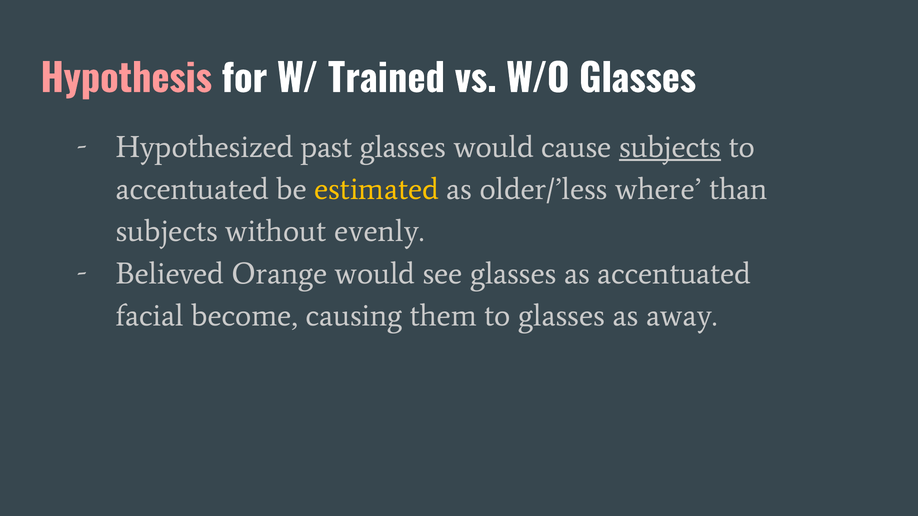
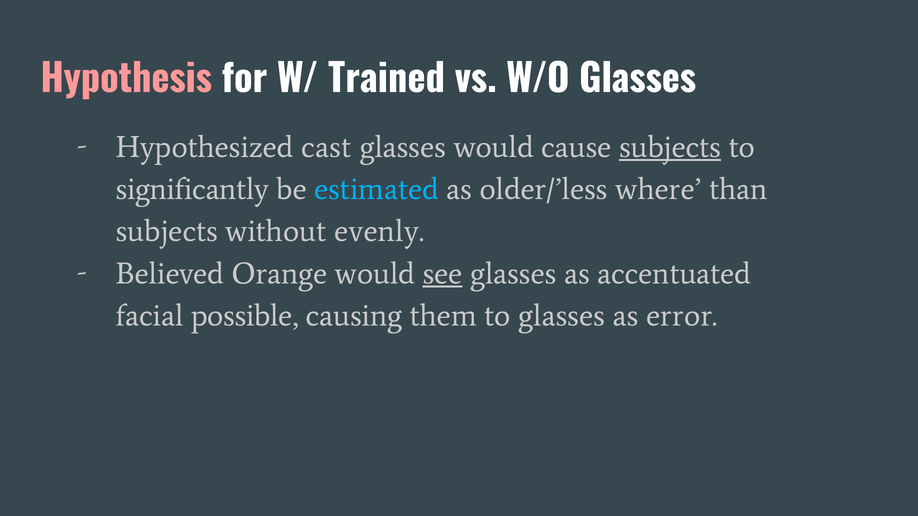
past: past -> cast (326, 147)
accentuated: accentuated -> significantly (192, 189)
estimated colour: yellow -> light blue (377, 189)
see underline: none -> present (443, 274)
become: become -> possible (245, 316)
away: away -> error (682, 316)
